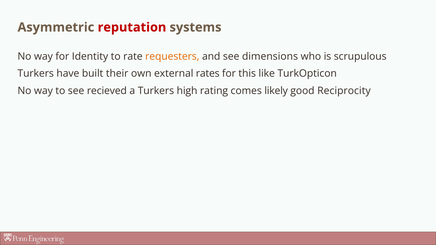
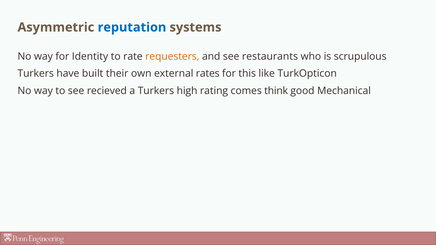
reputation colour: red -> blue (132, 27)
dimensions: dimensions -> restaurants (270, 57)
likely: likely -> think (276, 91)
Reciprocity: Reciprocity -> Mechanical (344, 91)
